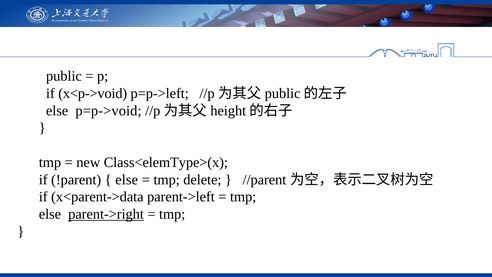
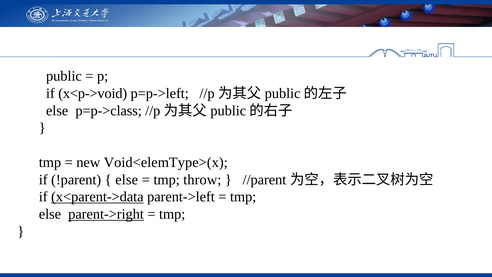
p=p->void: p=p->void -> p=p->class (109, 111)
height: height -> public (228, 111)
Class<elemType>(x: Class<elemType>(x -> Void<elemType>(x (166, 162)
delete: delete -> throw (202, 179)
x<parent->data underline: none -> present (97, 197)
